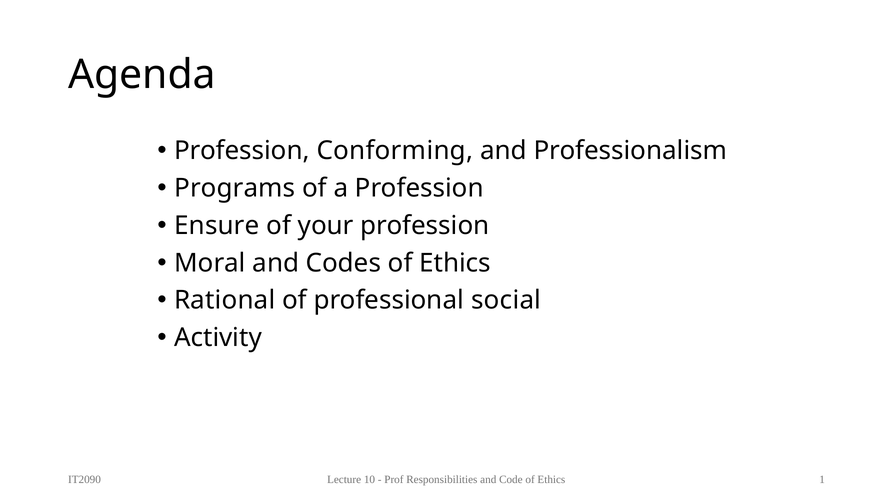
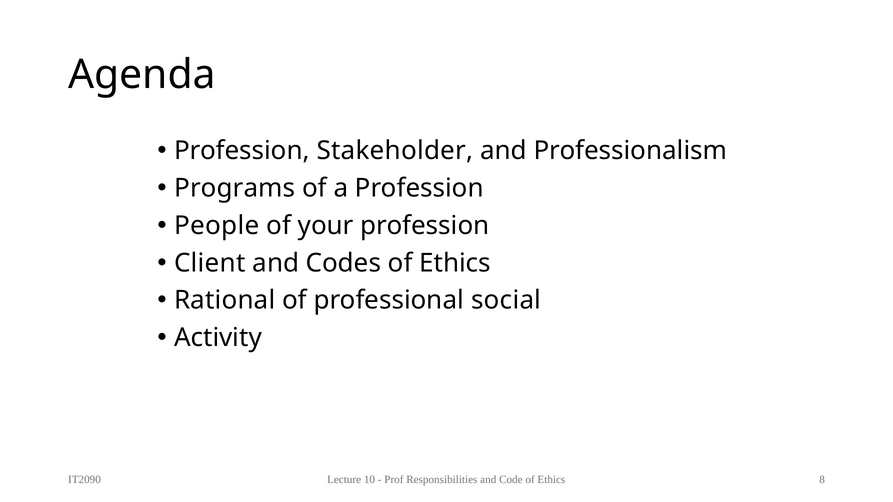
Conforming: Conforming -> Stakeholder (395, 151)
Ensure: Ensure -> People (217, 226)
Moral: Moral -> Client (210, 263)
1: 1 -> 8 (822, 480)
